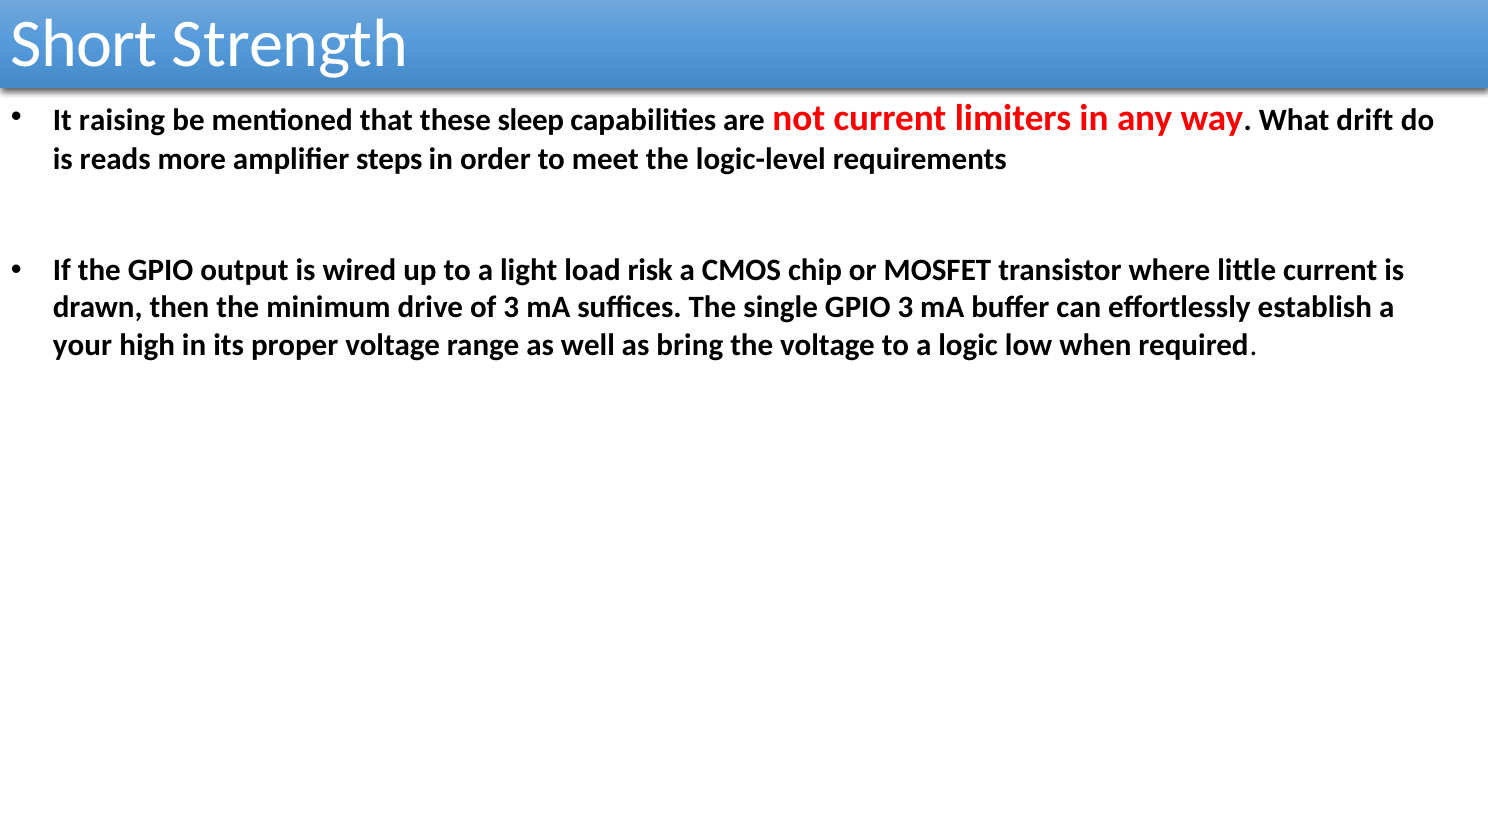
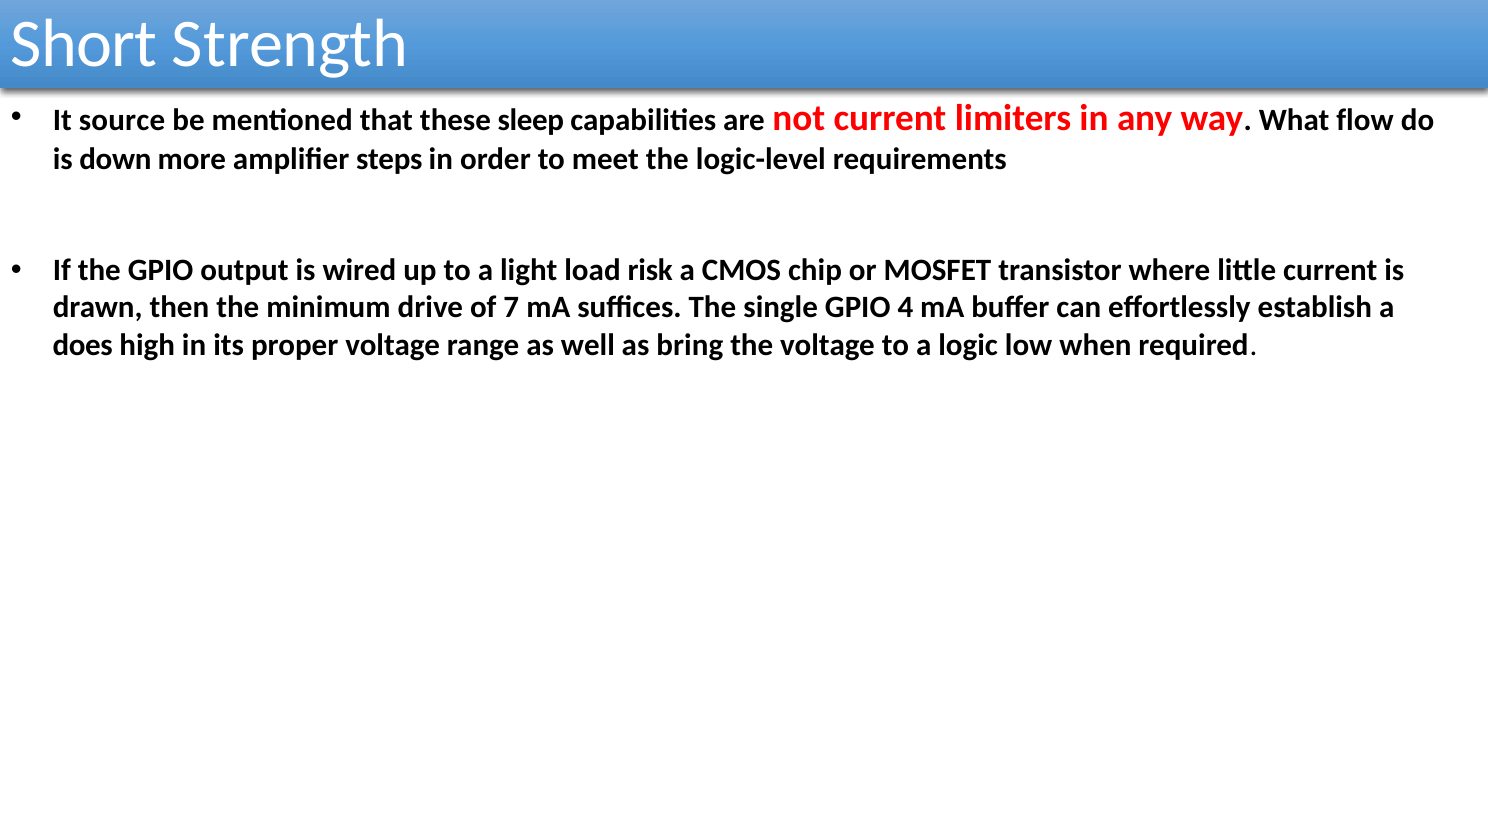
raising: raising -> source (122, 120)
drift: drift -> flow (1365, 120)
reads: reads -> down (115, 159)
of 3: 3 -> 7 (511, 308)
GPIO 3: 3 -> 4 (905, 308)
your: your -> does (83, 345)
